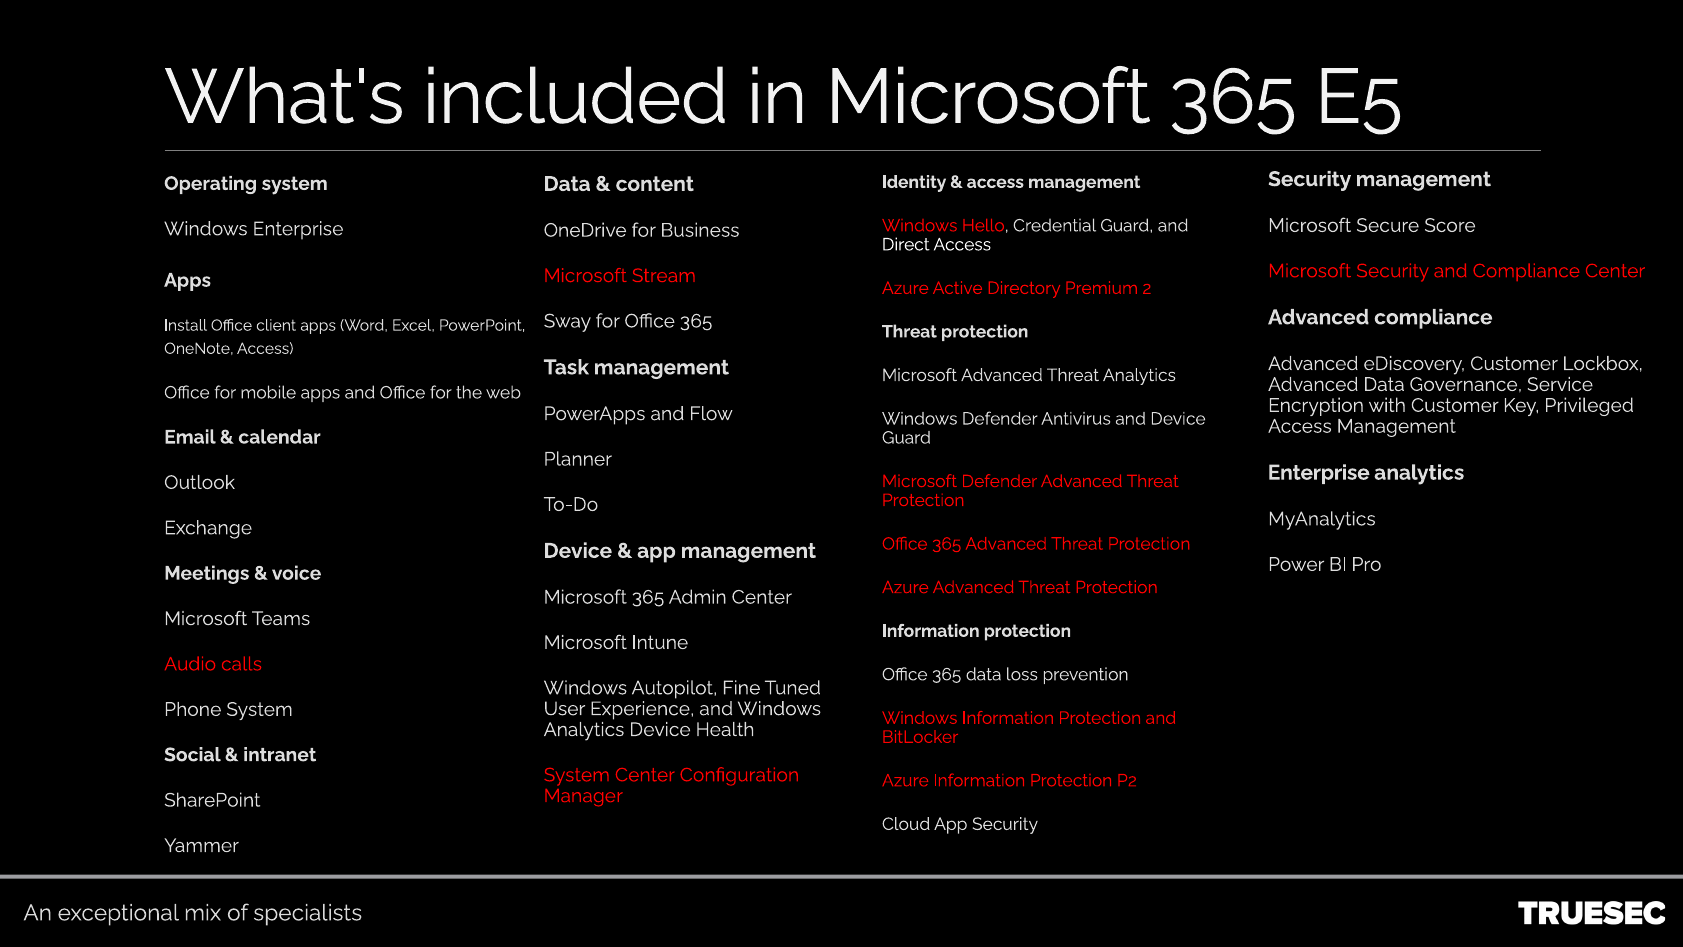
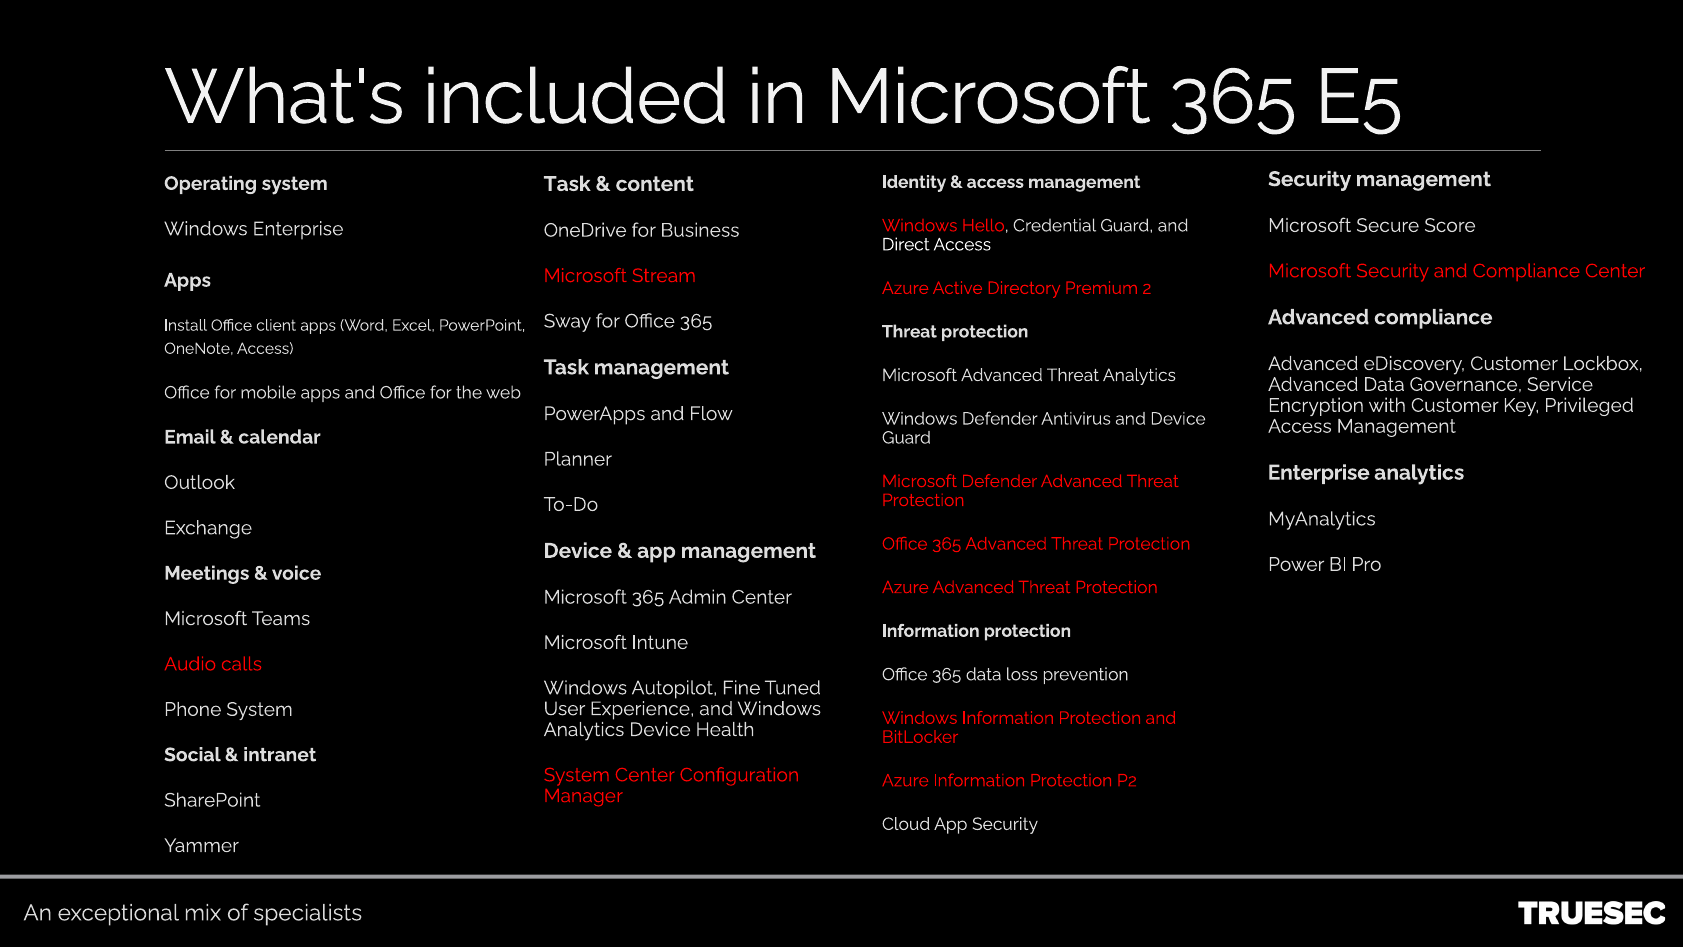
Data: Data -> Task (567, 184)
